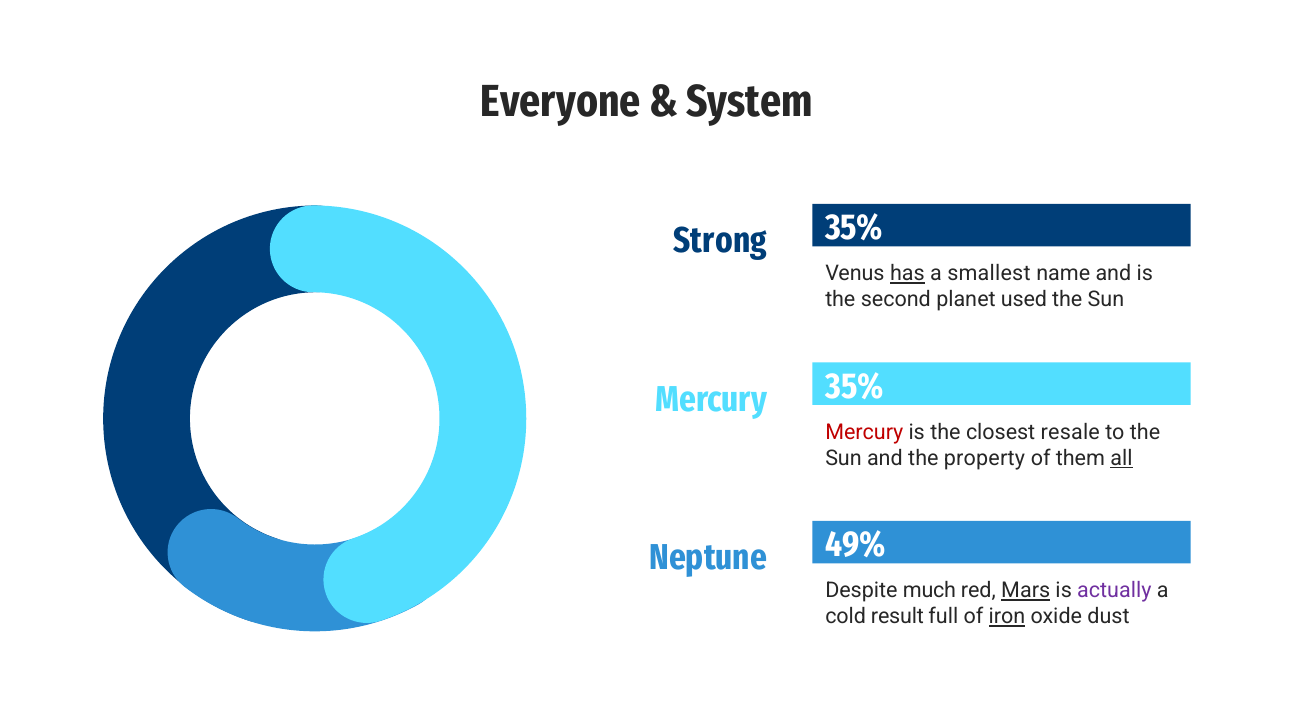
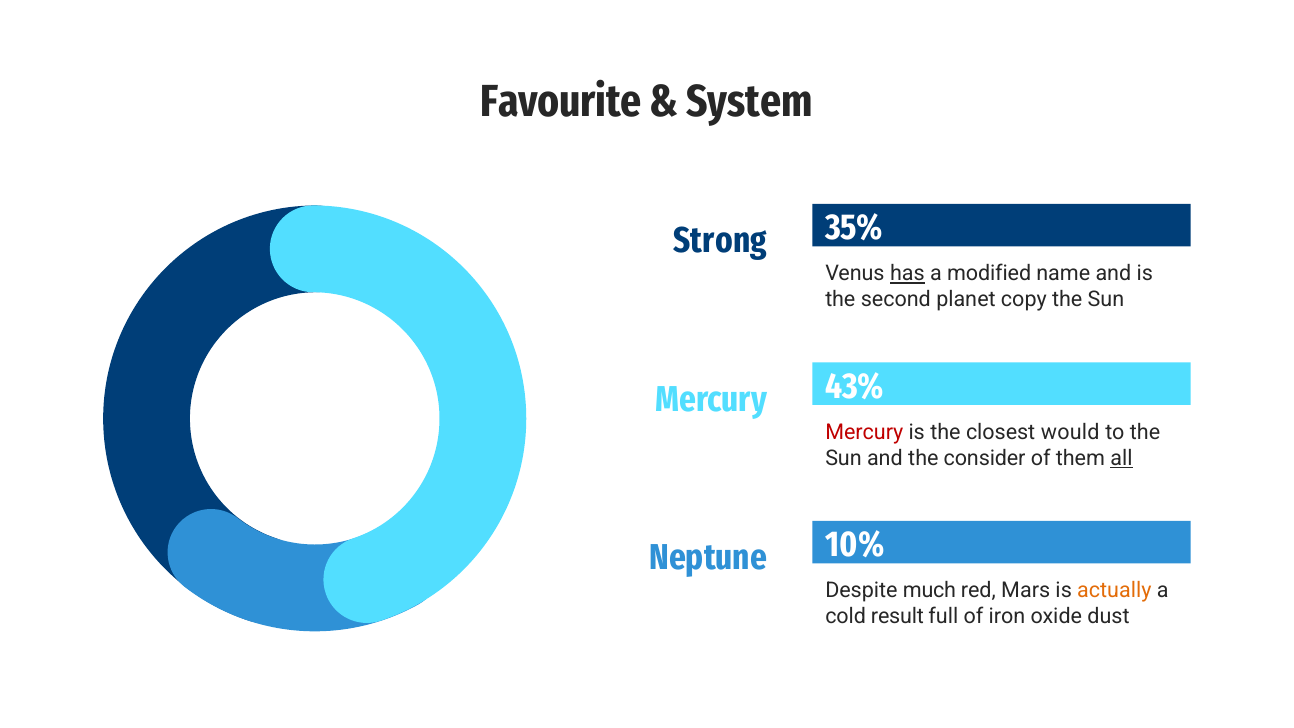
Everyone: Everyone -> Favourite (561, 102)
smallest: smallest -> modified (989, 274)
used: used -> copy (1024, 300)
35%: 35% -> 43% (855, 386)
resale: resale -> would (1070, 433)
property: property -> consider (985, 458)
49%: 49% -> 10% (855, 545)
Mars underline: present -> none (1026, 591)
actually colour: purple -> orange (1114, 591)
iron underline: present -> none (1007, 617)
